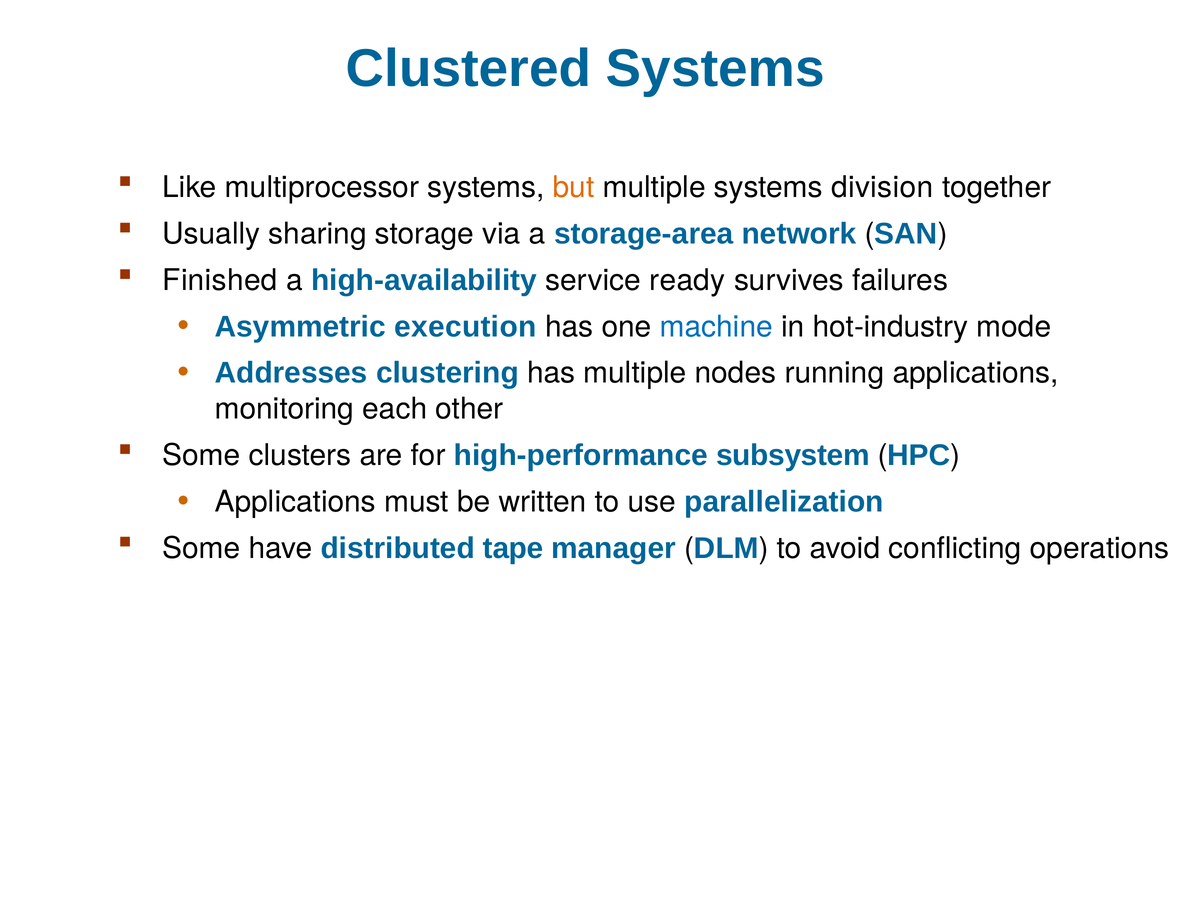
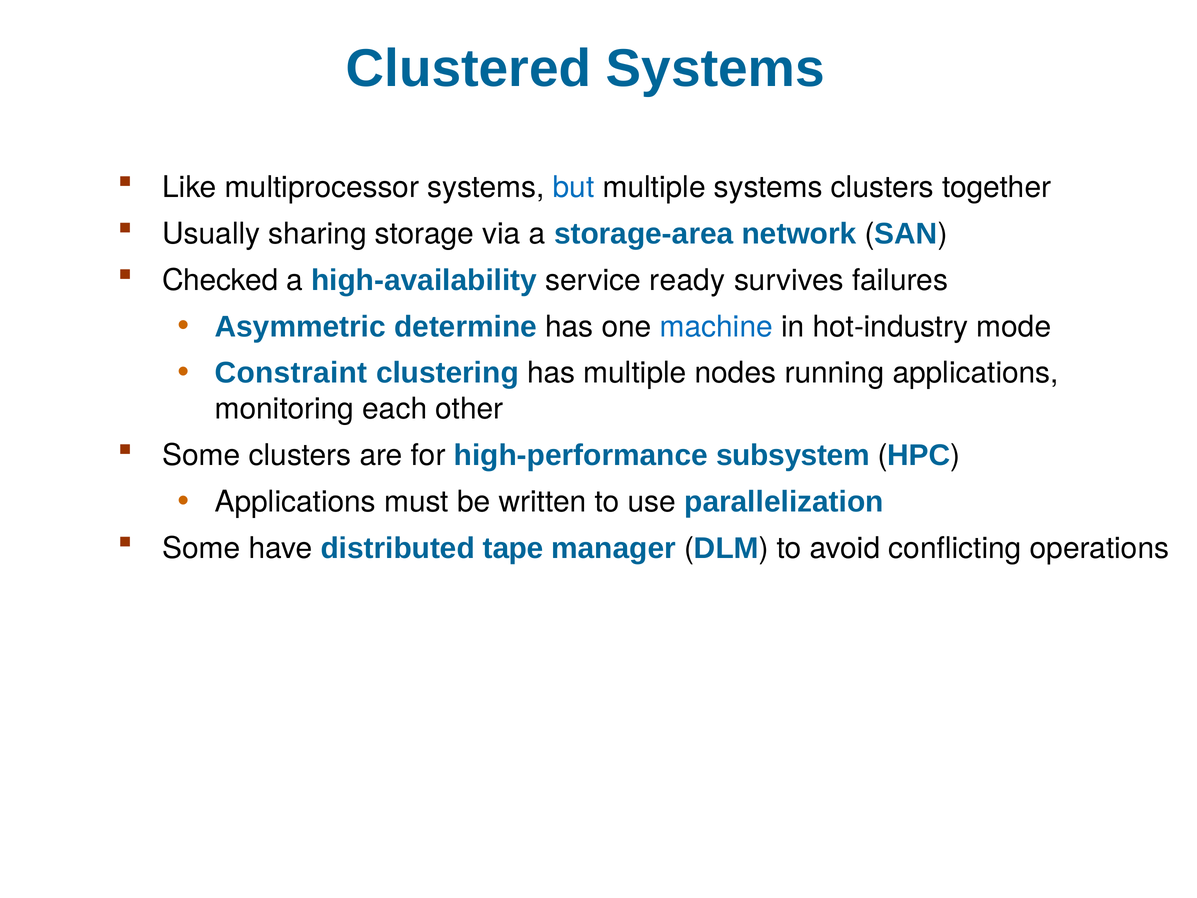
but colour: orange -> blue (574, 187)
systems division: division -> clusters (882, 187)
Finished: Finished -> Checked (220, 280)
execution: execution -> determine (466, 327)
Addresses: Addresses -> Constraint (291, 373)
